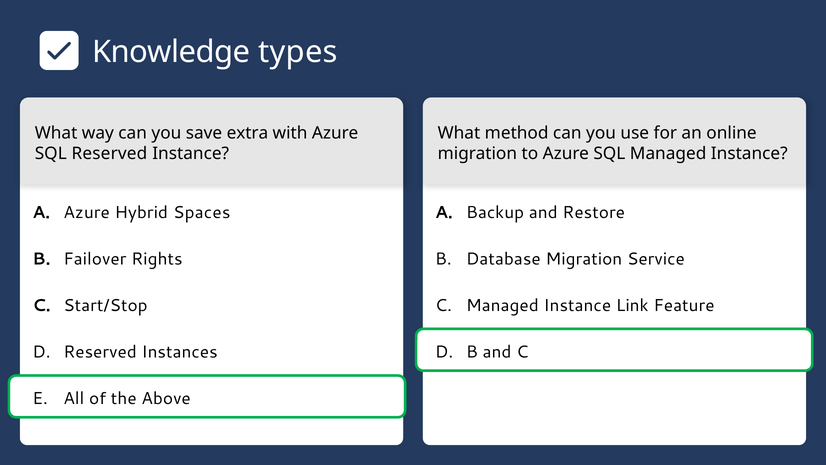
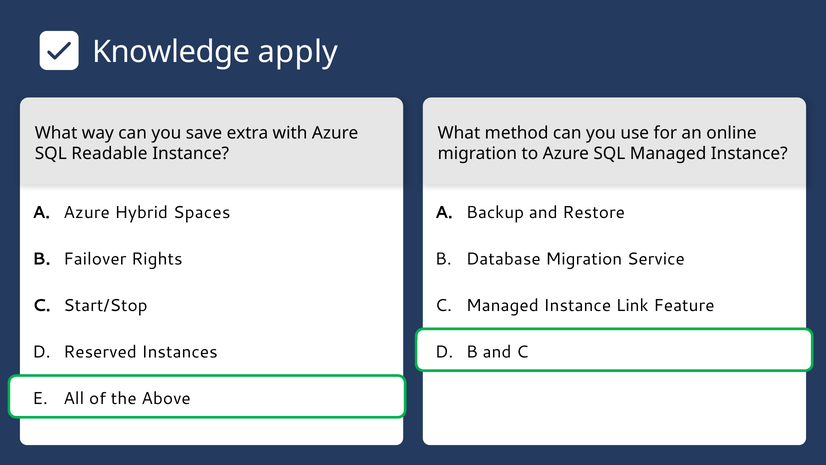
types: types -> apply (298, 52)
SQL Reserved: Reserved -> Readable (109, 154)
